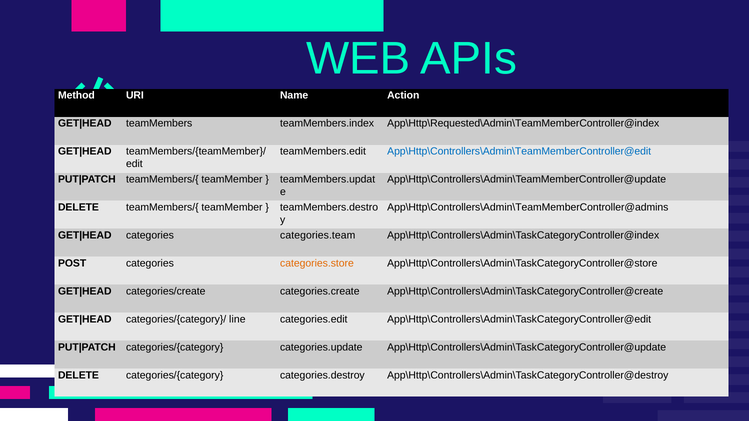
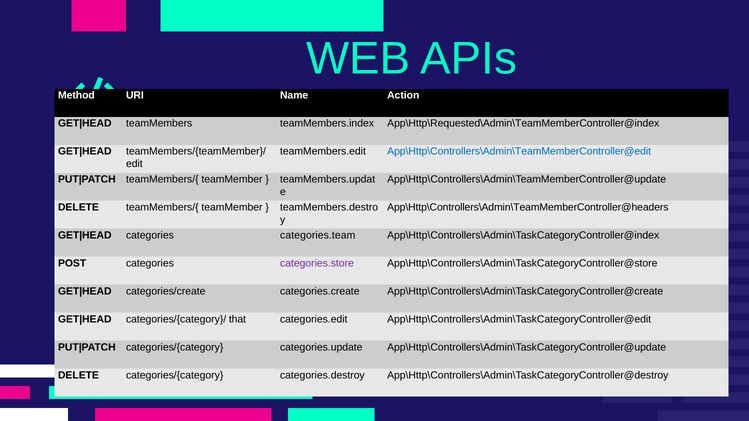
App\Http\Controllers\Admin\TeamMemberController@admins: App\Http\Controllers\Admin\TeamMemberController@admins -> App\Http\Controllers\Admin\TeamMemberController@headers (528, 208)
categories.store colour: orange -> purple (317, 264)
line: line -> that (237, 320)
